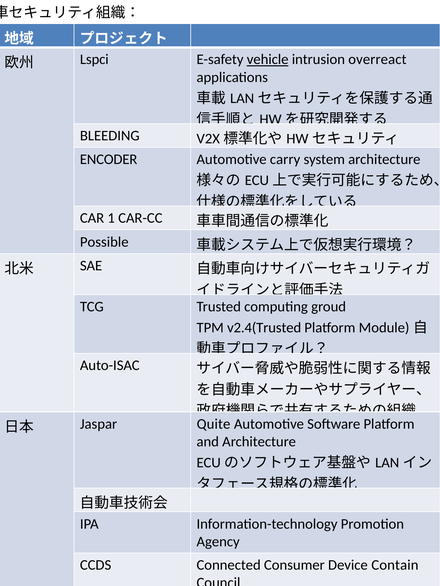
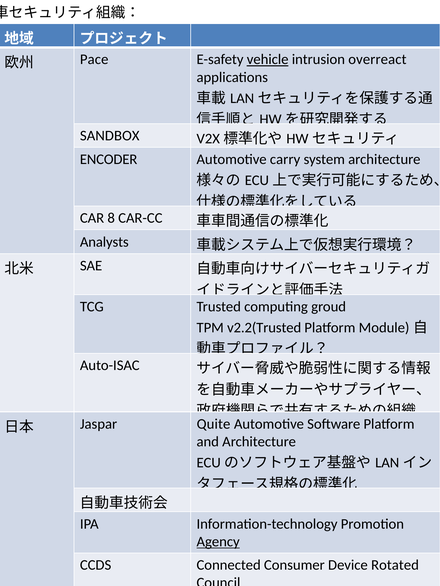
Lspci: Lspci -> Pace (94, 60)
BLEEDING: BLEEDING -> SANDBOX (110, 136)
1: 1 -> 8 (111, 218)
Possible: Possible -> Analysts (104, 242)
v2.4(Trusted: v2.4(Trusted -> v2.2(Trusted (264, 328)
Agency underline: none -> present (218, 542)
Contain: Contain -> Rotated (395, 566)
